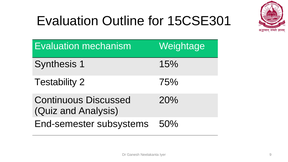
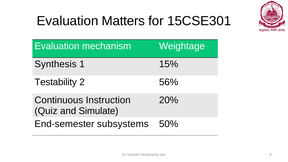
Outline: Outline -> Matters (123, 21)
75%: 75% -> 56% (169, 82)
Discussed: Discussed -> Instruction (108, 100)
Analysis: Analysis -> Simulate (99, 111)
